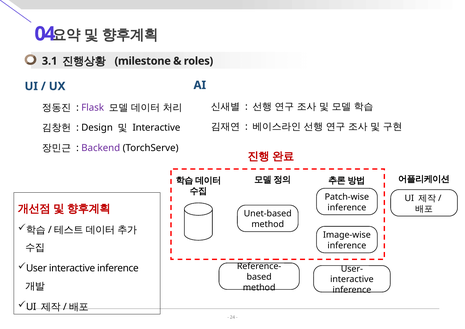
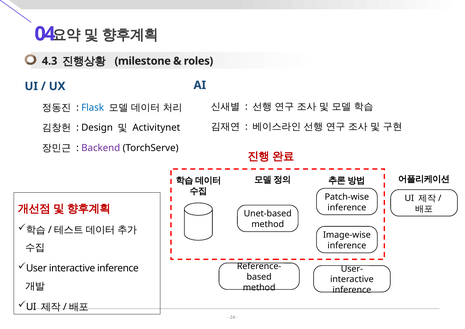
3.1: 3.1 -> 4.3 (50, 61)
Flask colour: purple -> blue (93, 107)
Interactive: Interactive -> Activitynet (156, 128)
